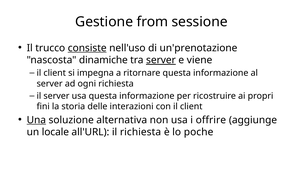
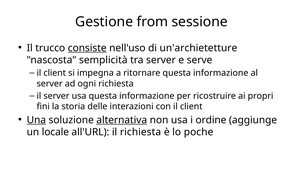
un'prenotazione: un'prenotazione -> un'archietetture (198, 48)
dinamiche: dinamiche -> semplicità (103, 60)
server underline: present -> none (161, 60)
viene: viene -> serve (200, 60)
alternativa underline: none -> present (122, 120)
offrire: offrire -> ordine (211, 120)
